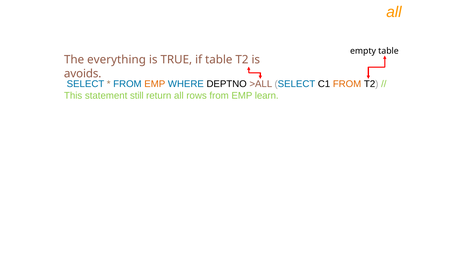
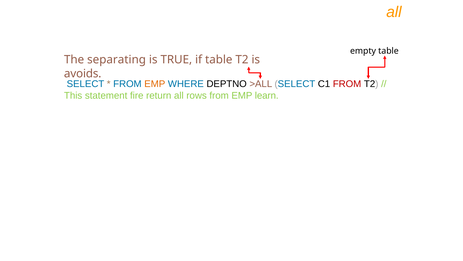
everything: everything -> separating (117, 60)
FROM colour: orange -> red (347, 84)
still: still -> fire (137, 95)
